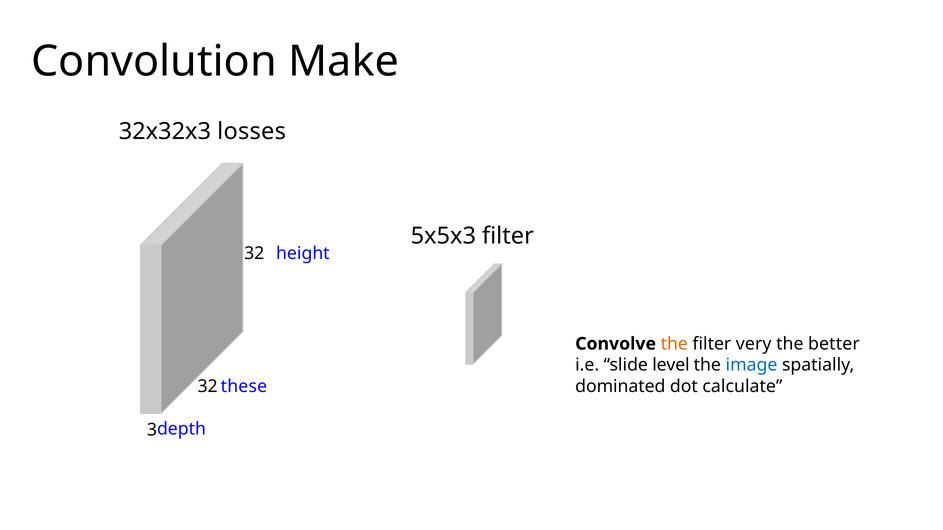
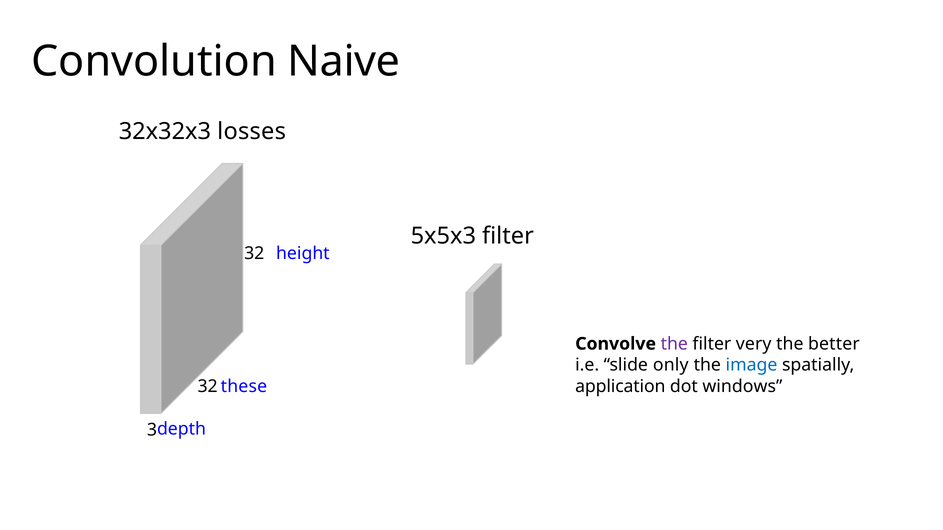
Make: Make -> Naive (344, 62)
the colour: orange -> purple (674, 344)
level: level -> only (671, 365)
dominated: dominated -> application (620, 387)
calculate: calculate -> windows (742, 387)
